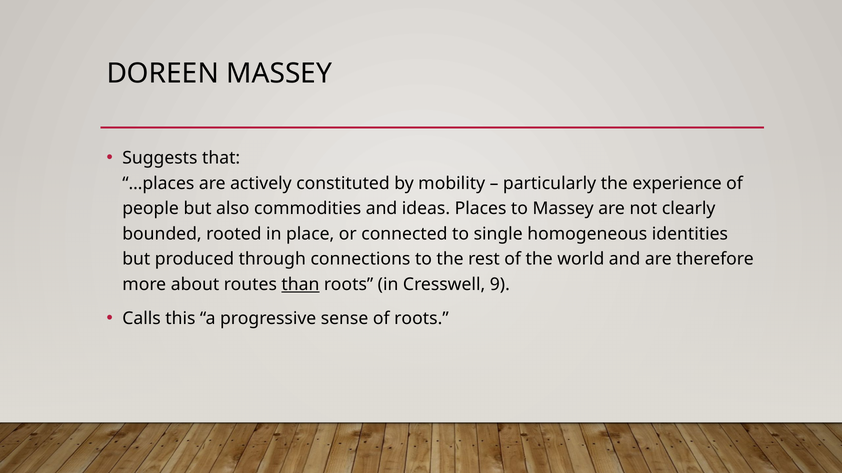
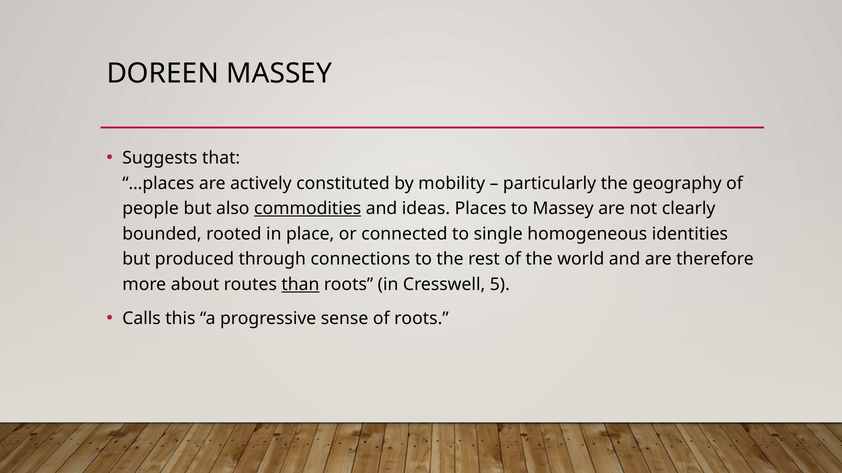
experience: experience -> geography (677, 184)
commodities underline: none -> present (308, 209)
9: 9 -> 5 (500, 285)
